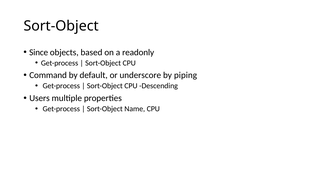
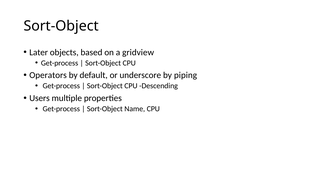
Since: Since -> Later (39, 52)
readonly: readonly -> gridview (138, 52)
Command: Command -> Operators (48, 75)
